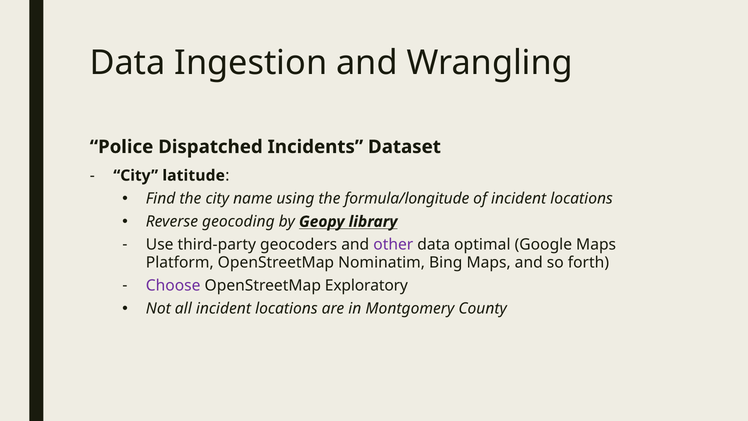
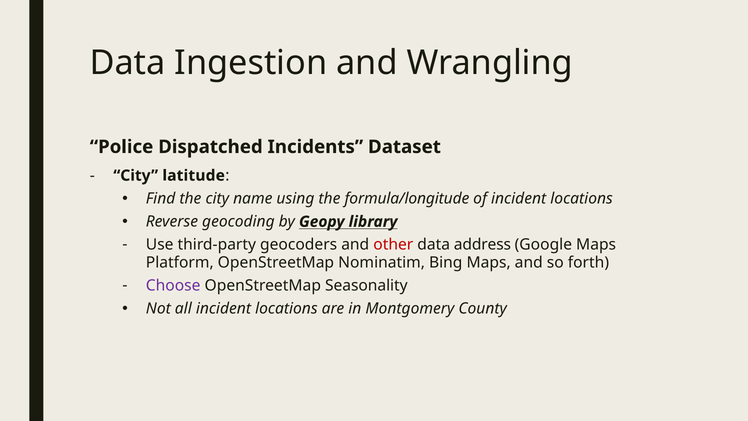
other colour: purple -> red (393, 245)
optimal: optimal -> address (482, 245)
Exploratory: Exploratory -> Seasonality (366, 285)
